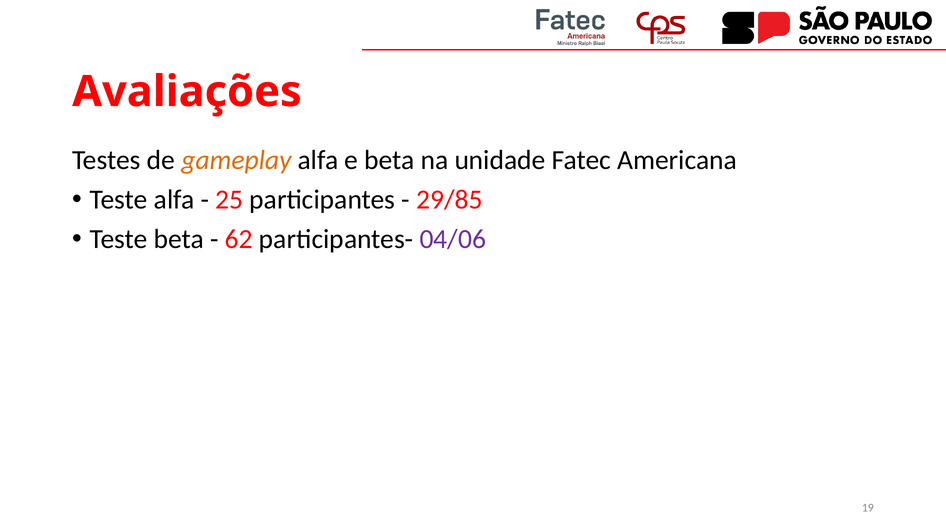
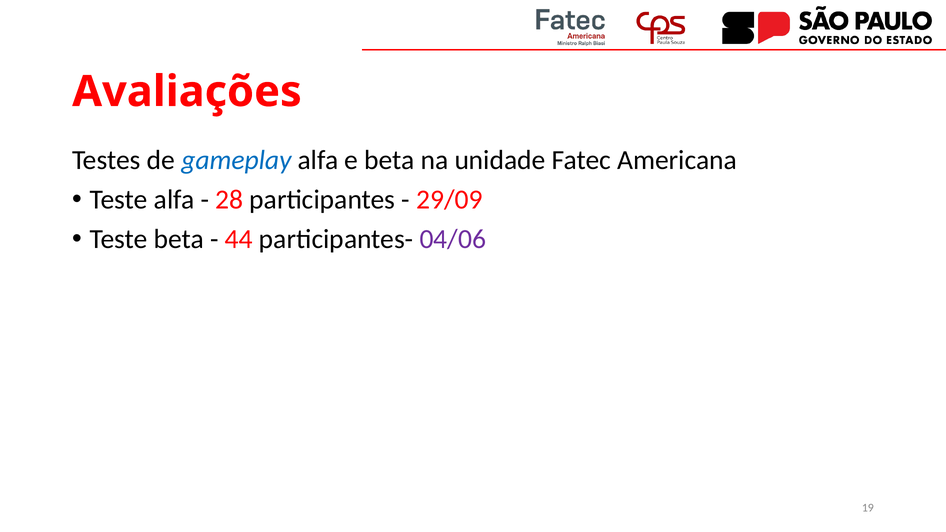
gameplay colour: orange -> blue (236, 160)
25: 25 -> 28 (229, 200)
29/85: 29/85 -> 29/09 (449, 200)
62: 62 -> 44 (239, 239)
